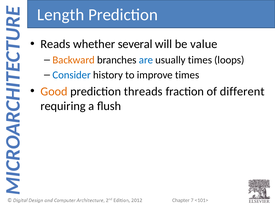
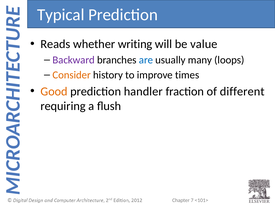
Length: Length -> Typical (61, 15)
several: several -> writing (135, 44)
Backward colour: orange -> purple (74, 60)
usually times: times -> many (200, 60)
Consider colour: blue -> orange (72, 75)
threads: threads -> handler (143, 91)
